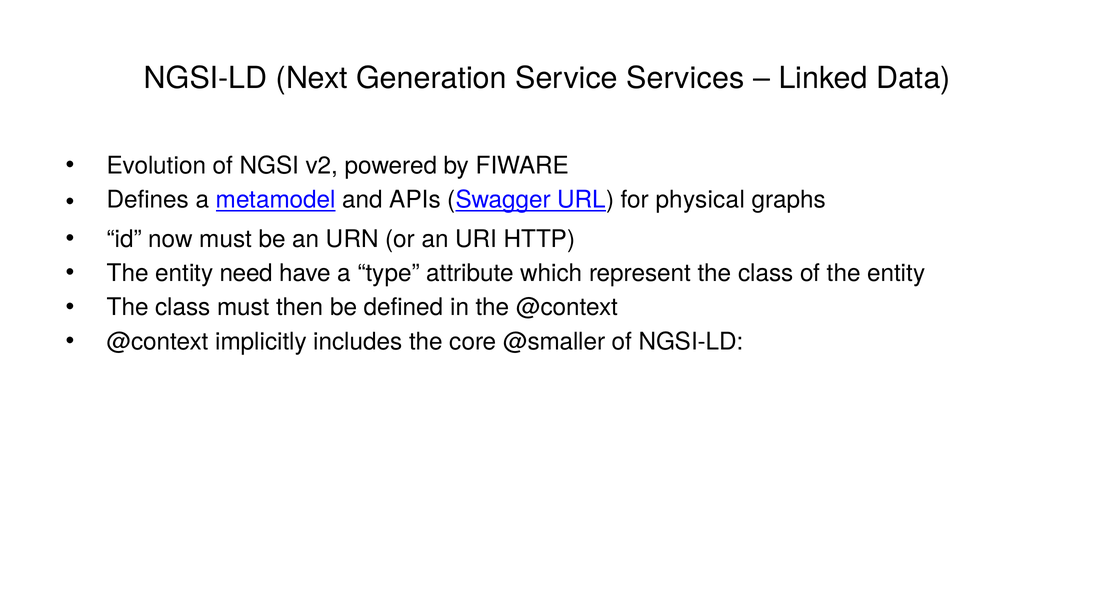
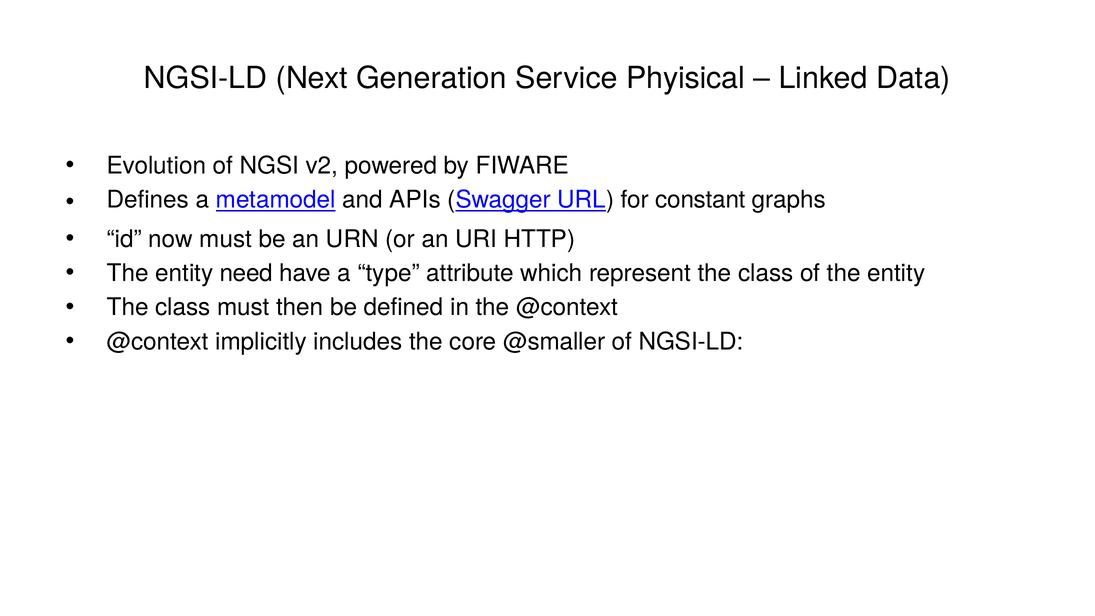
Services: Services -> Phyisical (685, 78)
physical: physical -> constant (701, 200)
